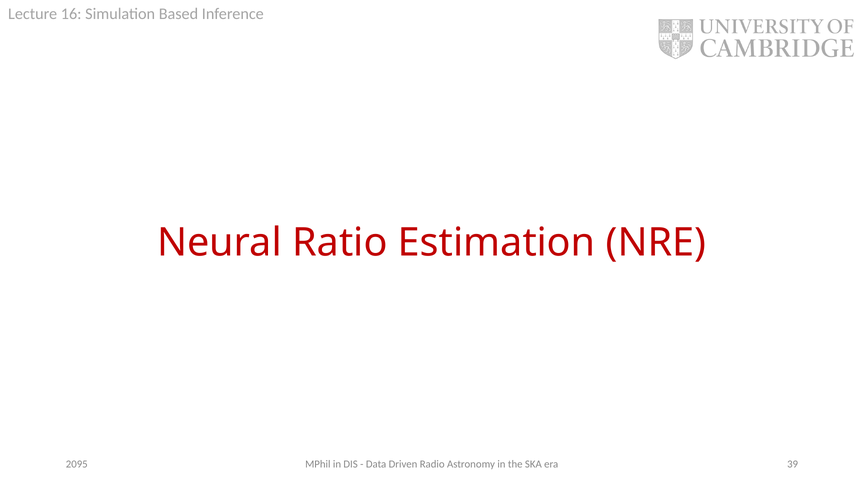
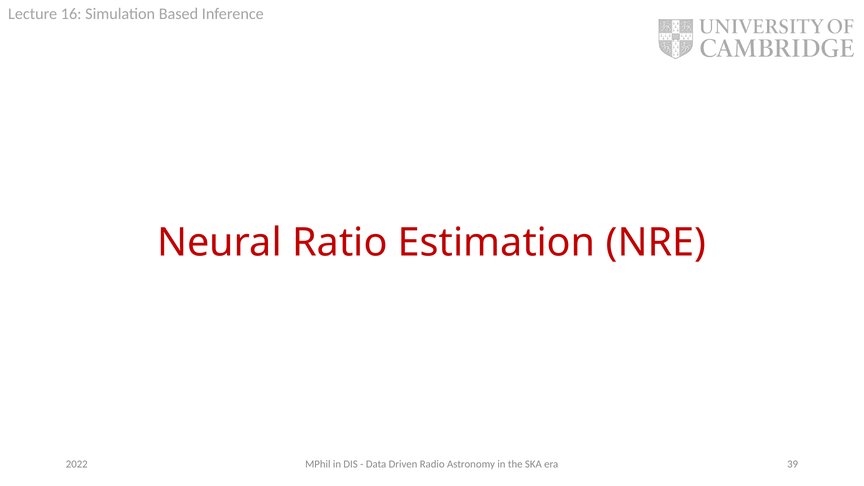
2095: 2095 -> 2022 (77, 464)
